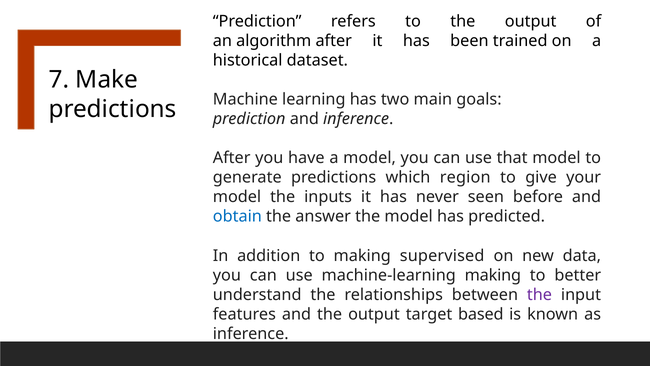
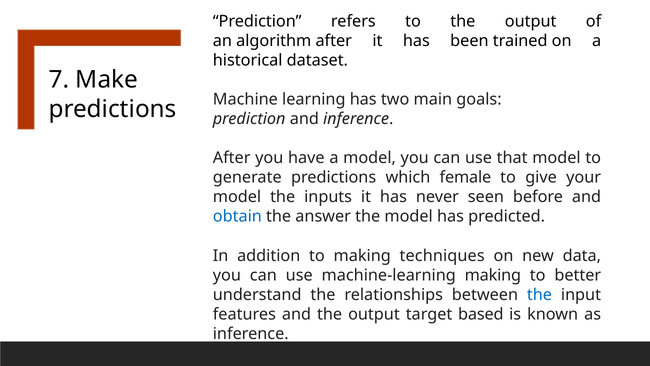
region: region -> female (465, 177)
supervised: supervised -> techniques (442, 255)
the colour: purple -> blue (539, 294)
